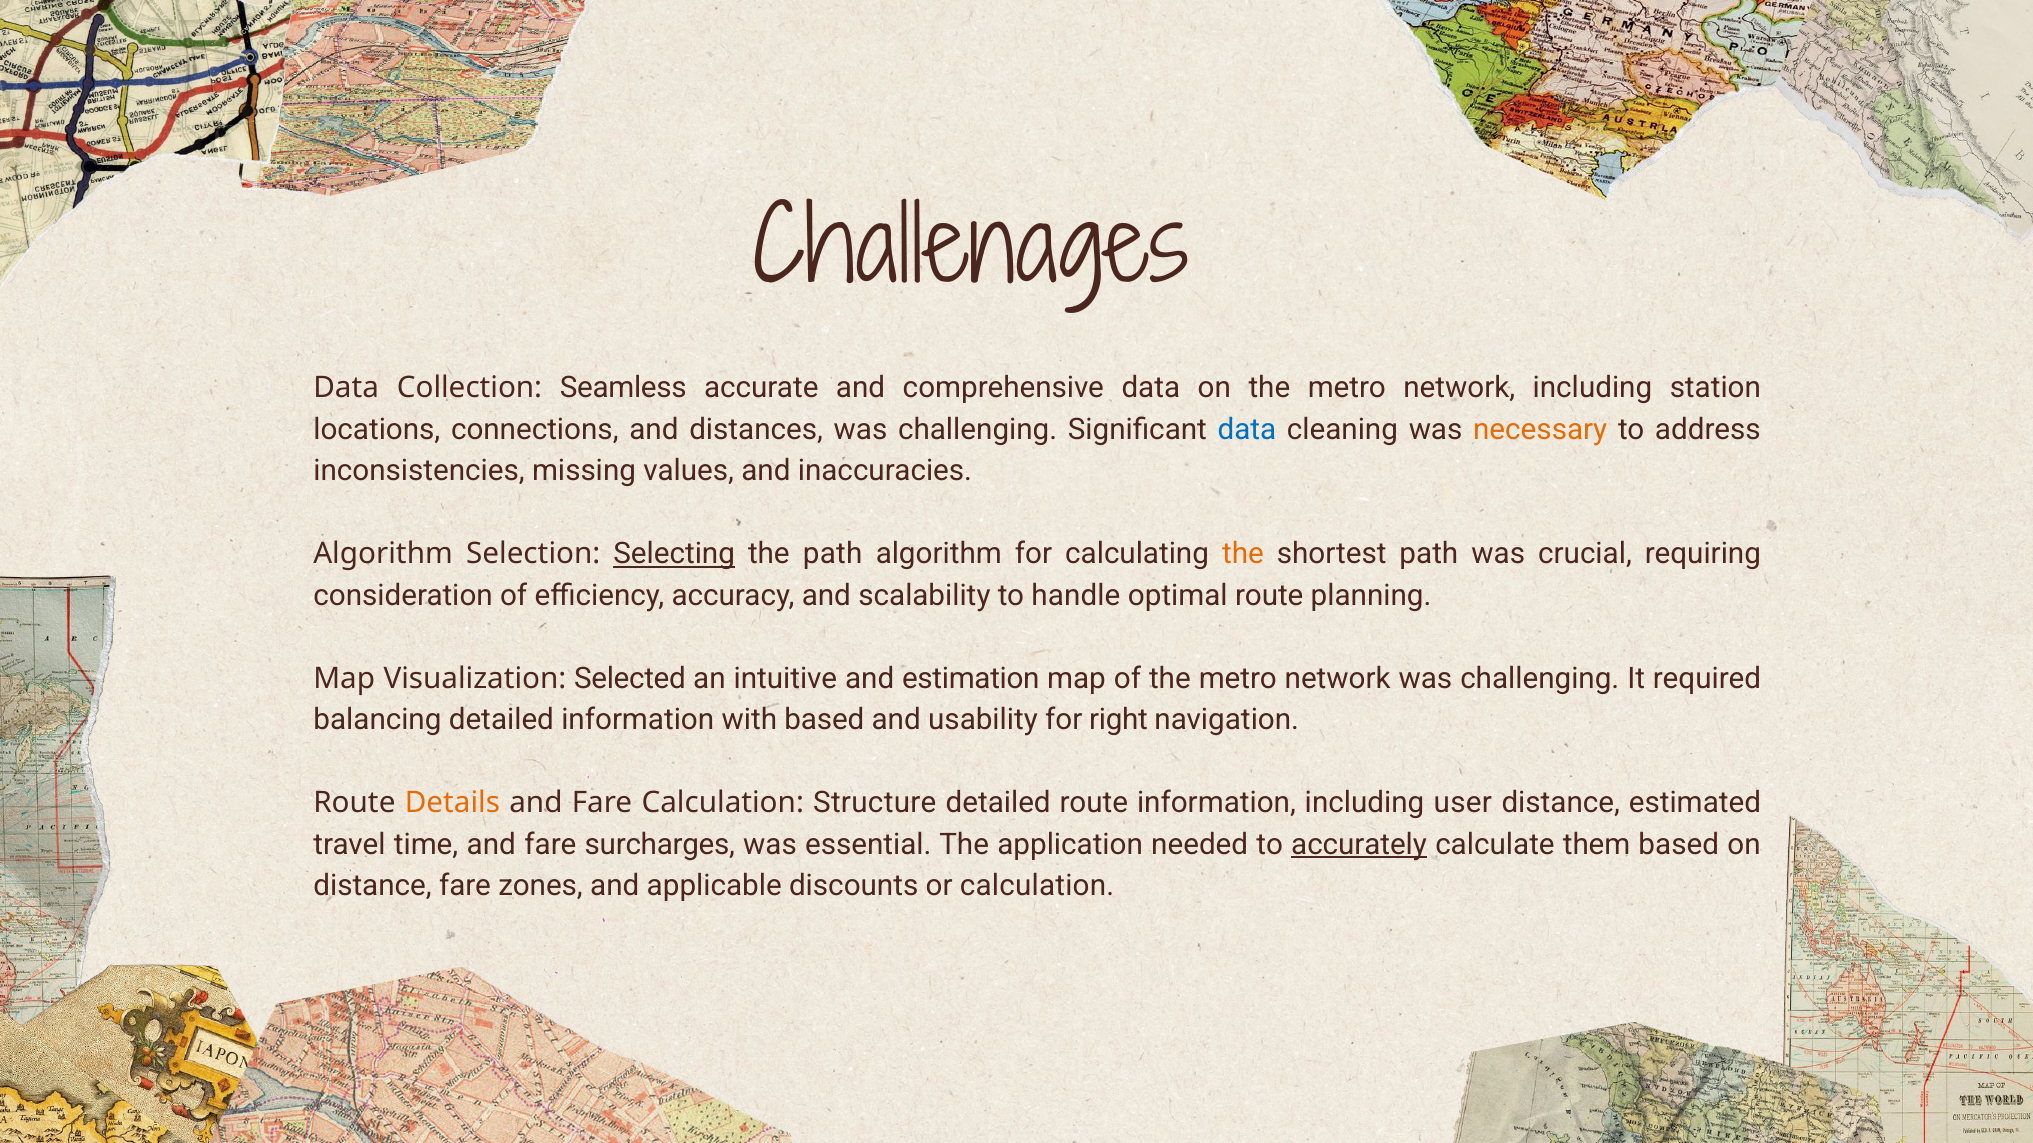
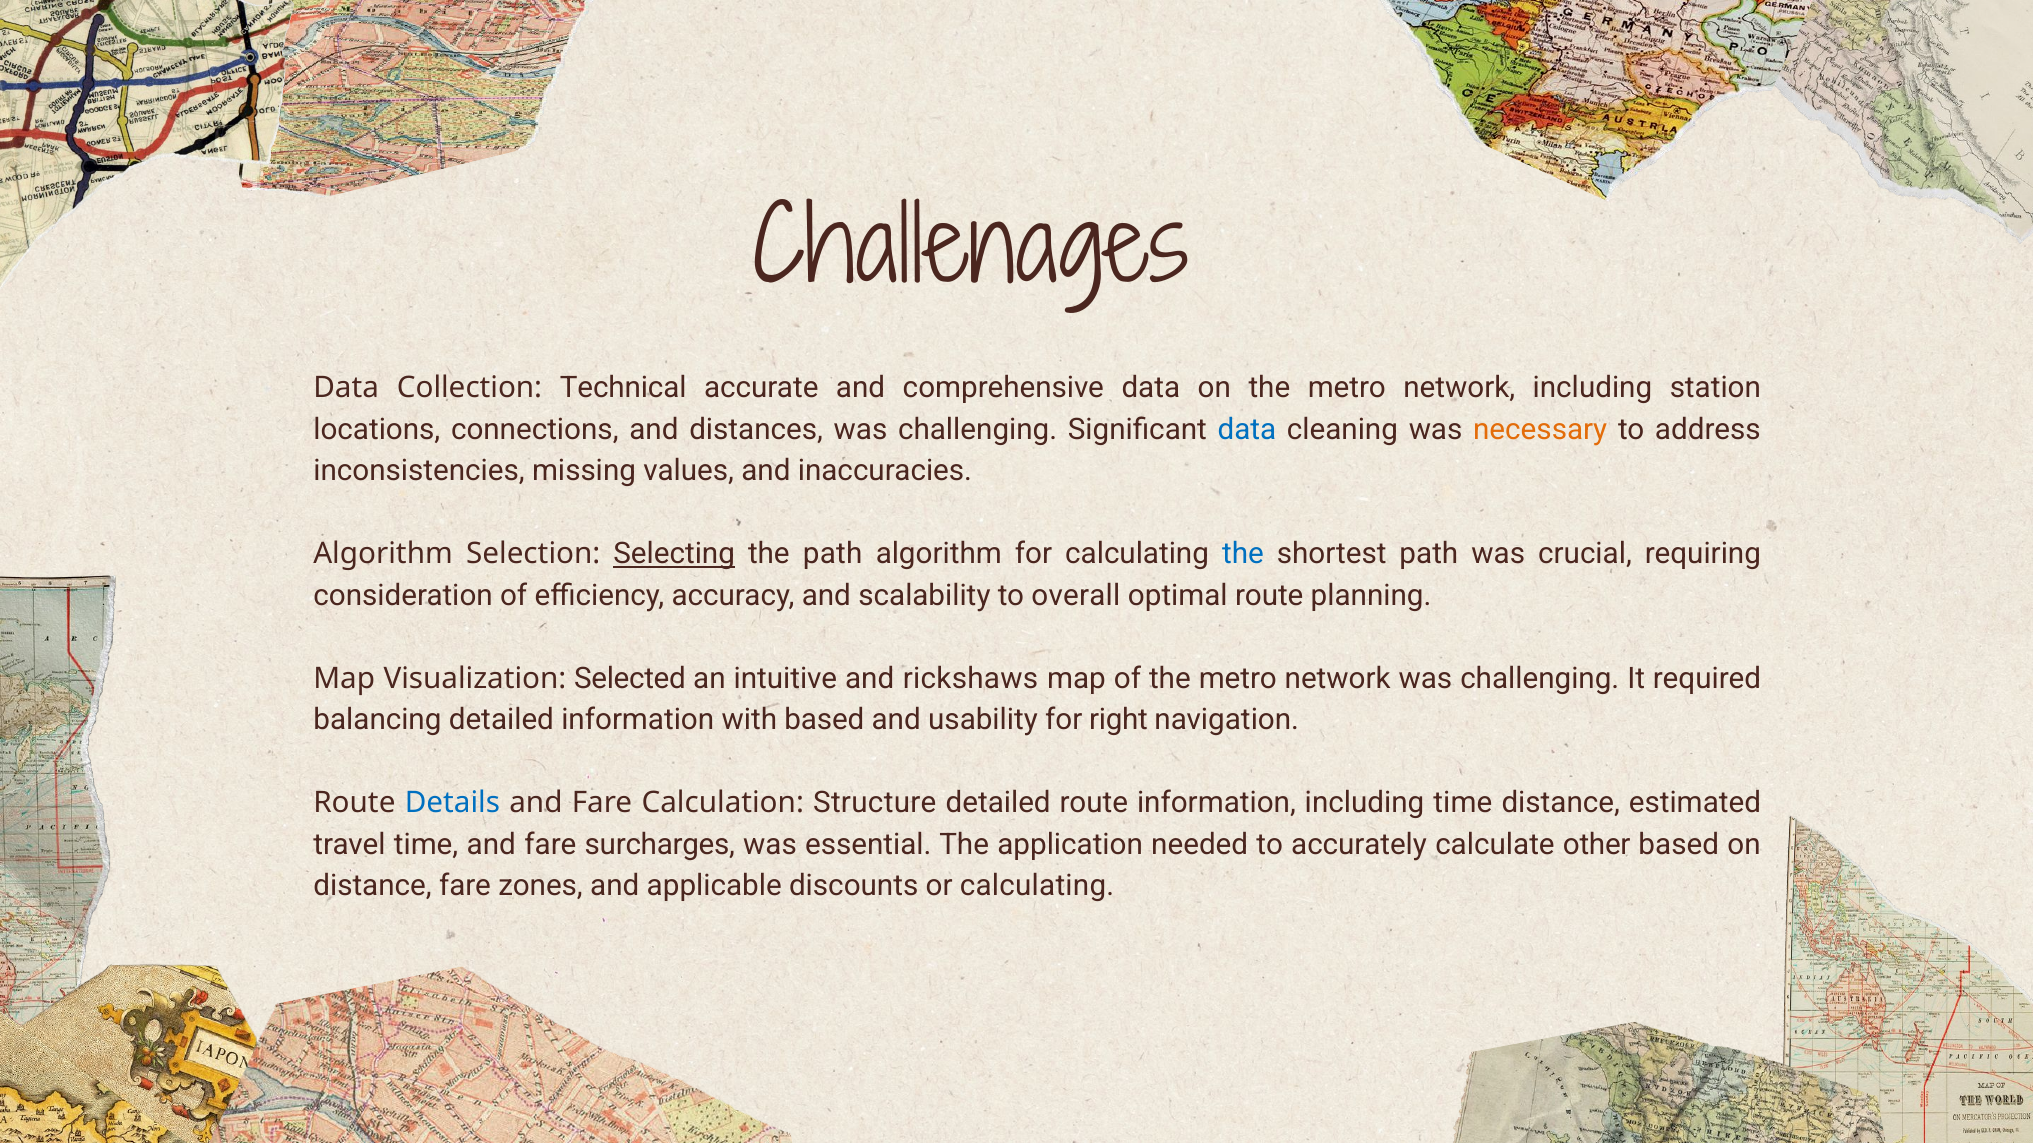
Seamless: Seamless -> Technical (623, 388)
the colour: orange -> blue (1243, 554)
handle: handle -> overall (1076, 596)
estimation: estimation -> rickshaws (971, 679)
Details colour: orange -> blue (452, 803)
including user: user -> time (1463, 803)
accurately underline: present -> none (1359, 845)
them: them -> other (1597, 845)
or calculation: calculation -> calculating (1037, 886)
